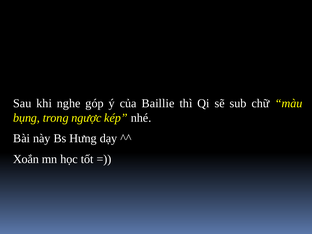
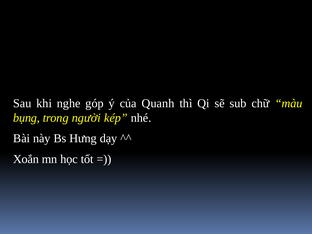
Baillie: Baillie -> Quanh (158, 103)
ngược: ngược -> người (86, 118)
